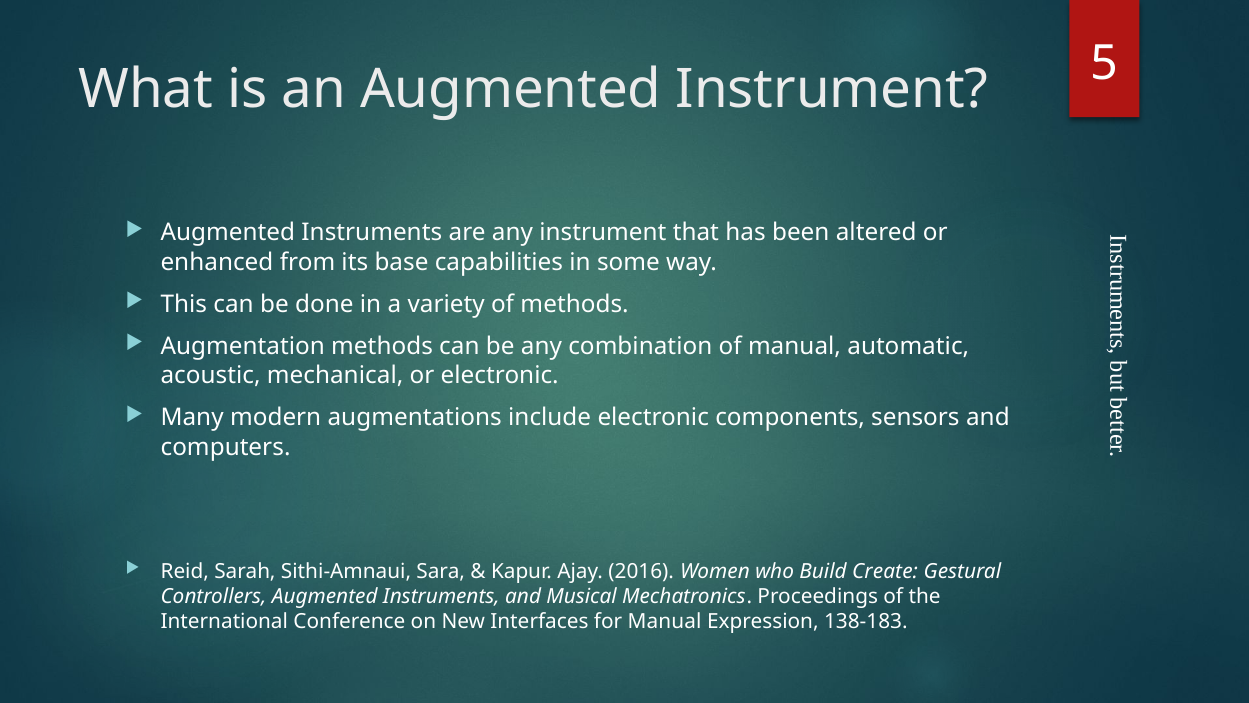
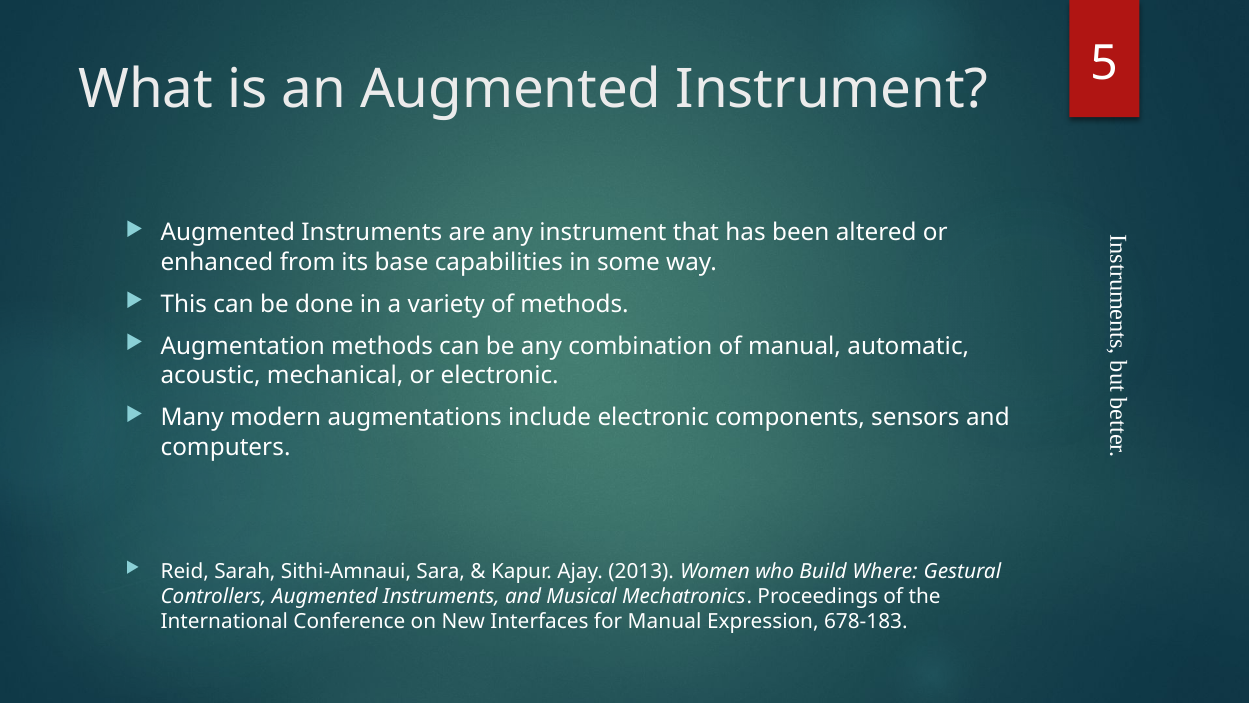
2016: 2016 -> 2013 (641, 571)
Create: Create -> Where (885, 571)
138-183: 138-183 -> 678-183 (866, 621)
